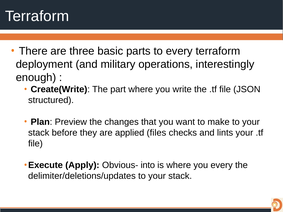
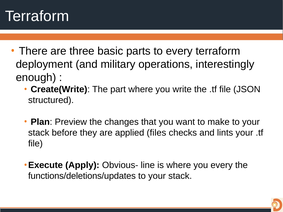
into: into -> line (148, 165)
delimiter/deletions/updates: delimiter/deletions/updates -> functions/deletions/updates (82, 176)
